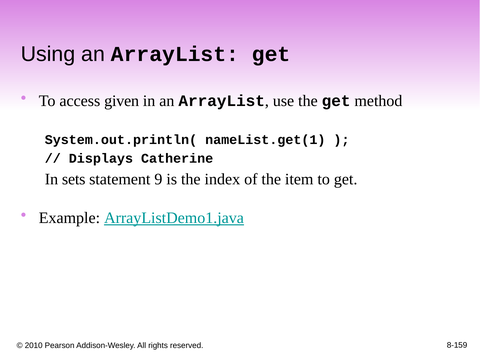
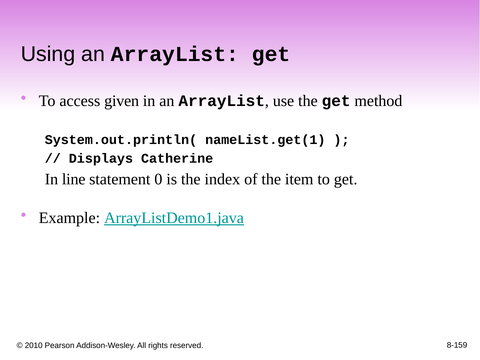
sets: sets -> line (74, 179)
9: 9 -> 0 (158, 179)
